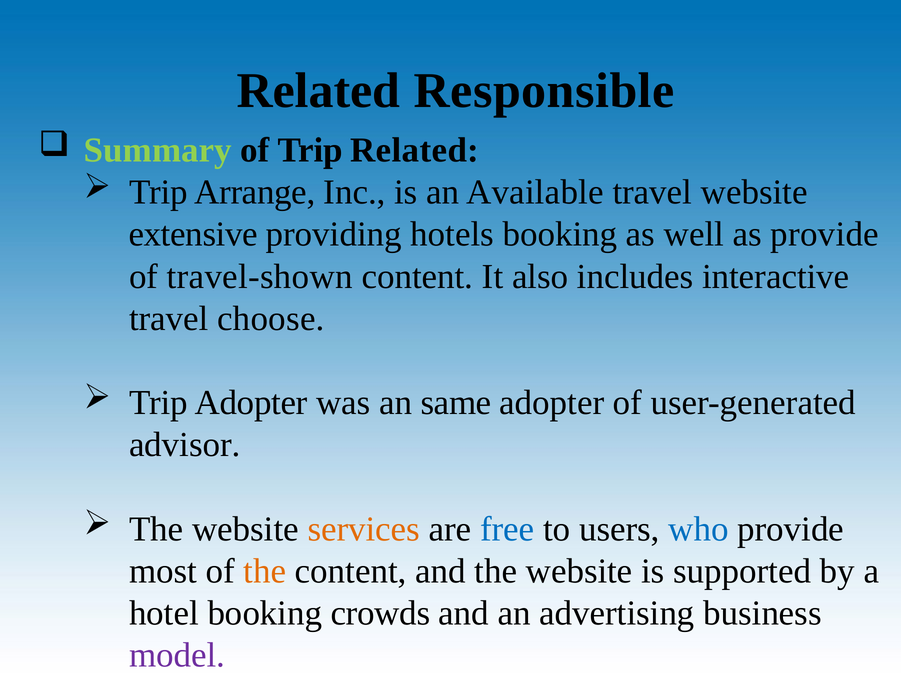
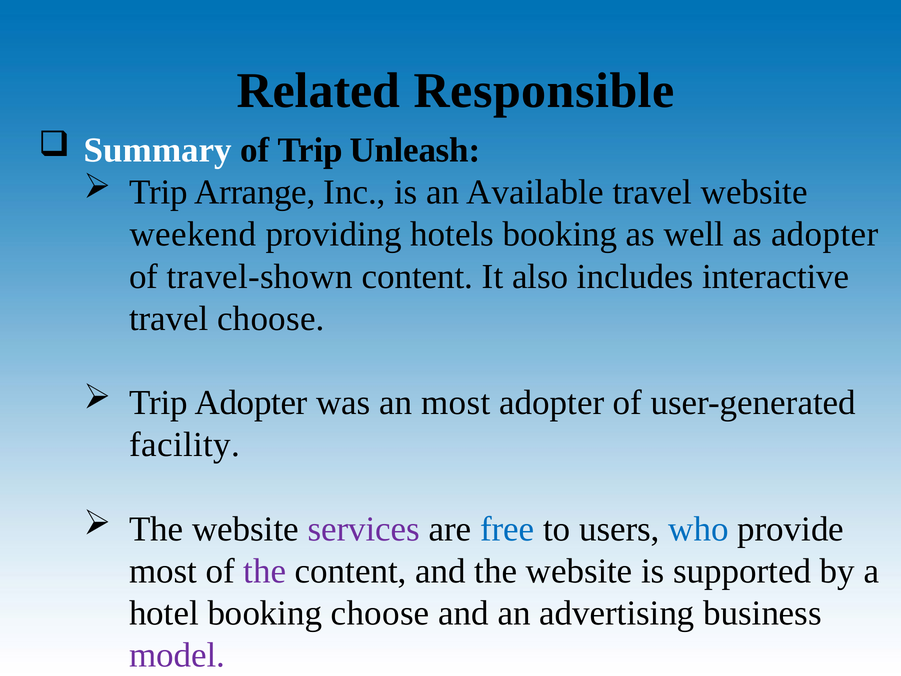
Summary colour: light green -> white (158, 150)
Trip Related: Related -> Unleash (415, 150)
extensive: extensive -> weekend (193, 234)
as provide: provide -> adopter (825, 234)
an same: same -> most (456, 403)
advisor: advisor -> facility (185, 445)
services colour: orange -> purple (364, 529)
the colour: orange -> purple (265, 571)
booking crowds: crowds -> choose (380, 613)
